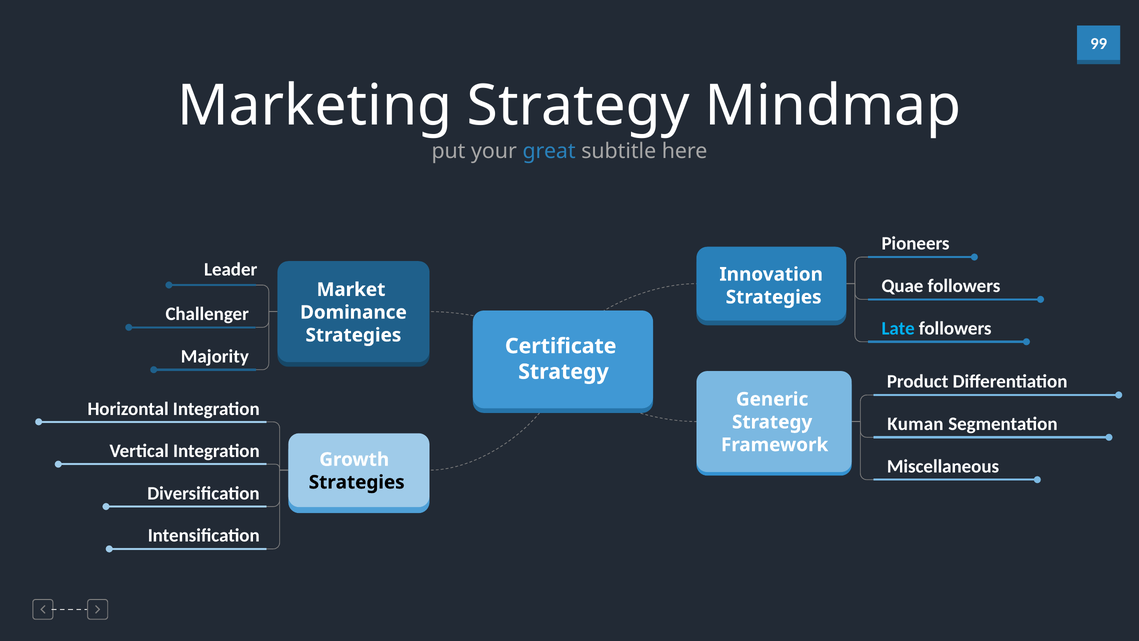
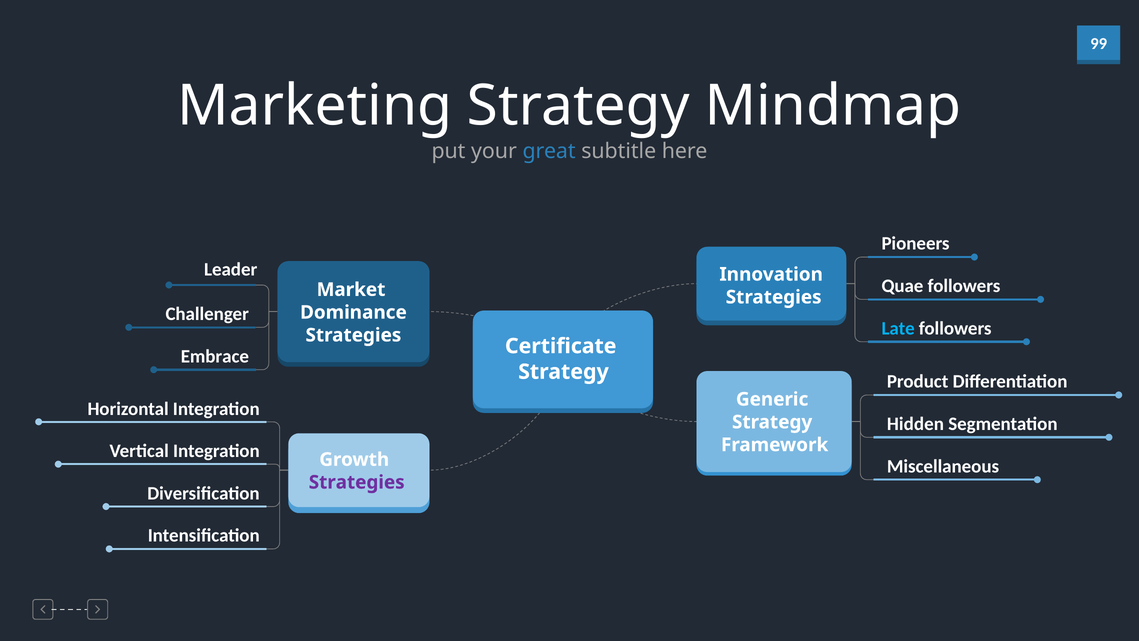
Majority: Majority -> Embrace (215, 356)
Kuman: Kuman -> Hidden (915, 424)
Strategies colour: black -> purple (357, 482)
